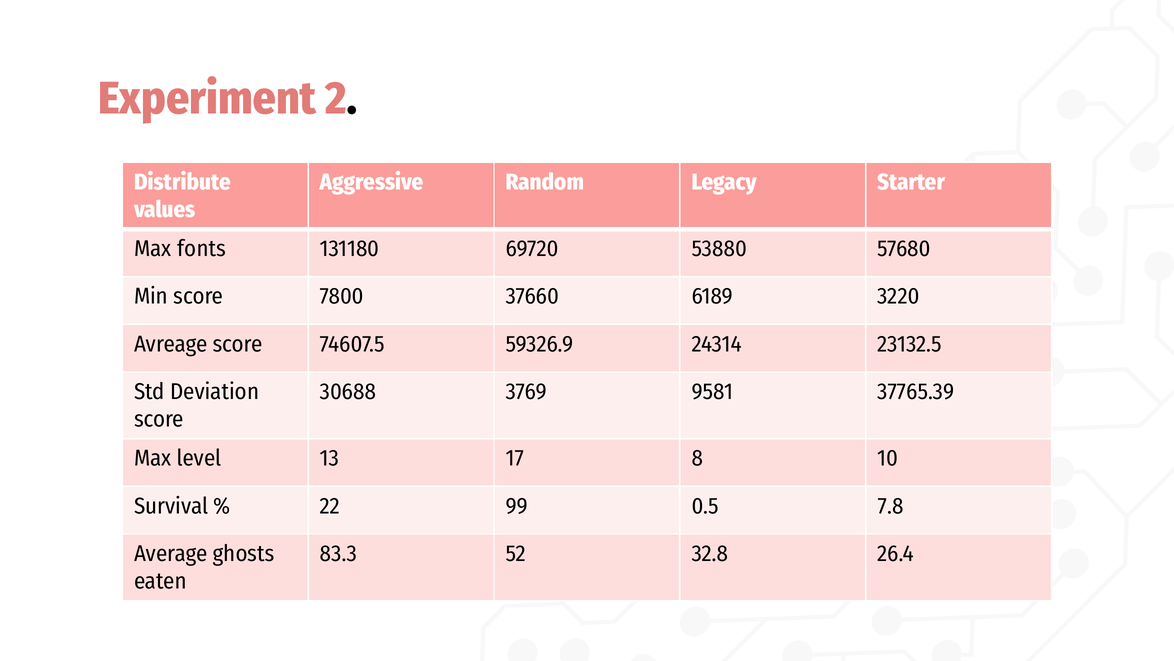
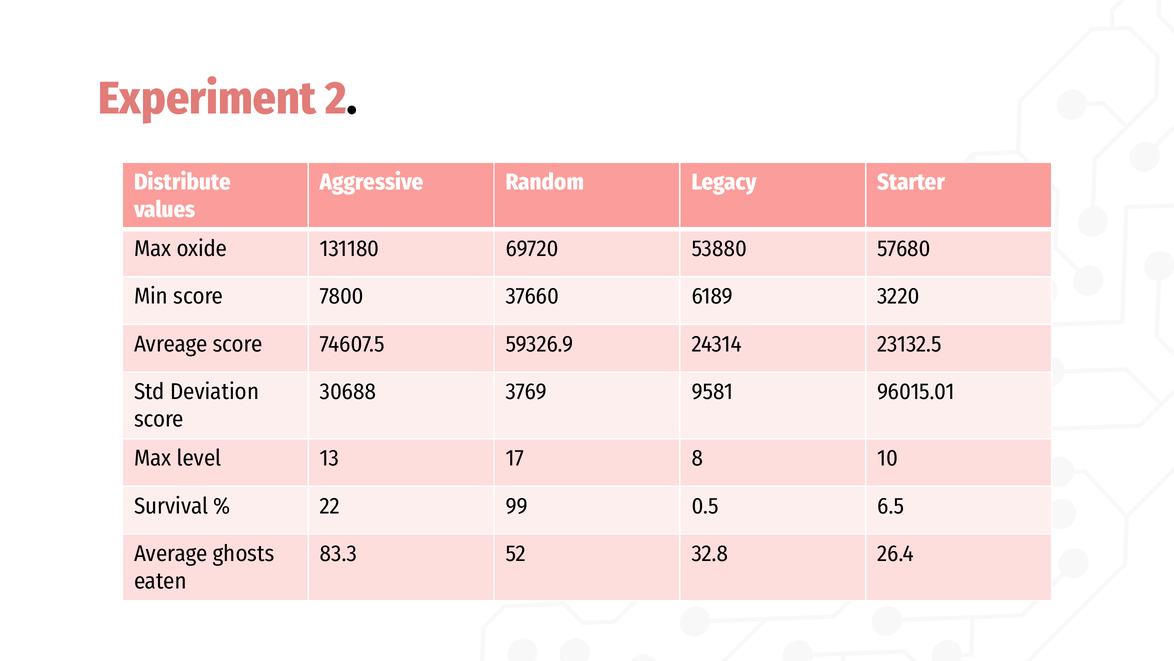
fonts: fonts -> oxide (202, 249)
37765.39: 37765.39 -> 96015.01 (916, 391)
7.8: 7.8 -> 6.5 (891, 506)
